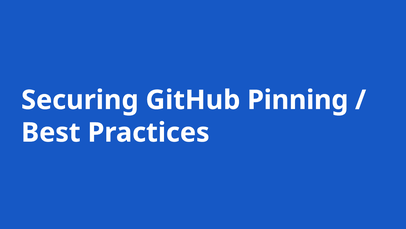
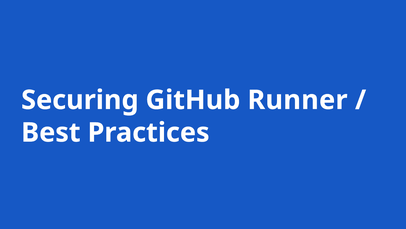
Pinning: Pinning -> Runner (298, 100)
